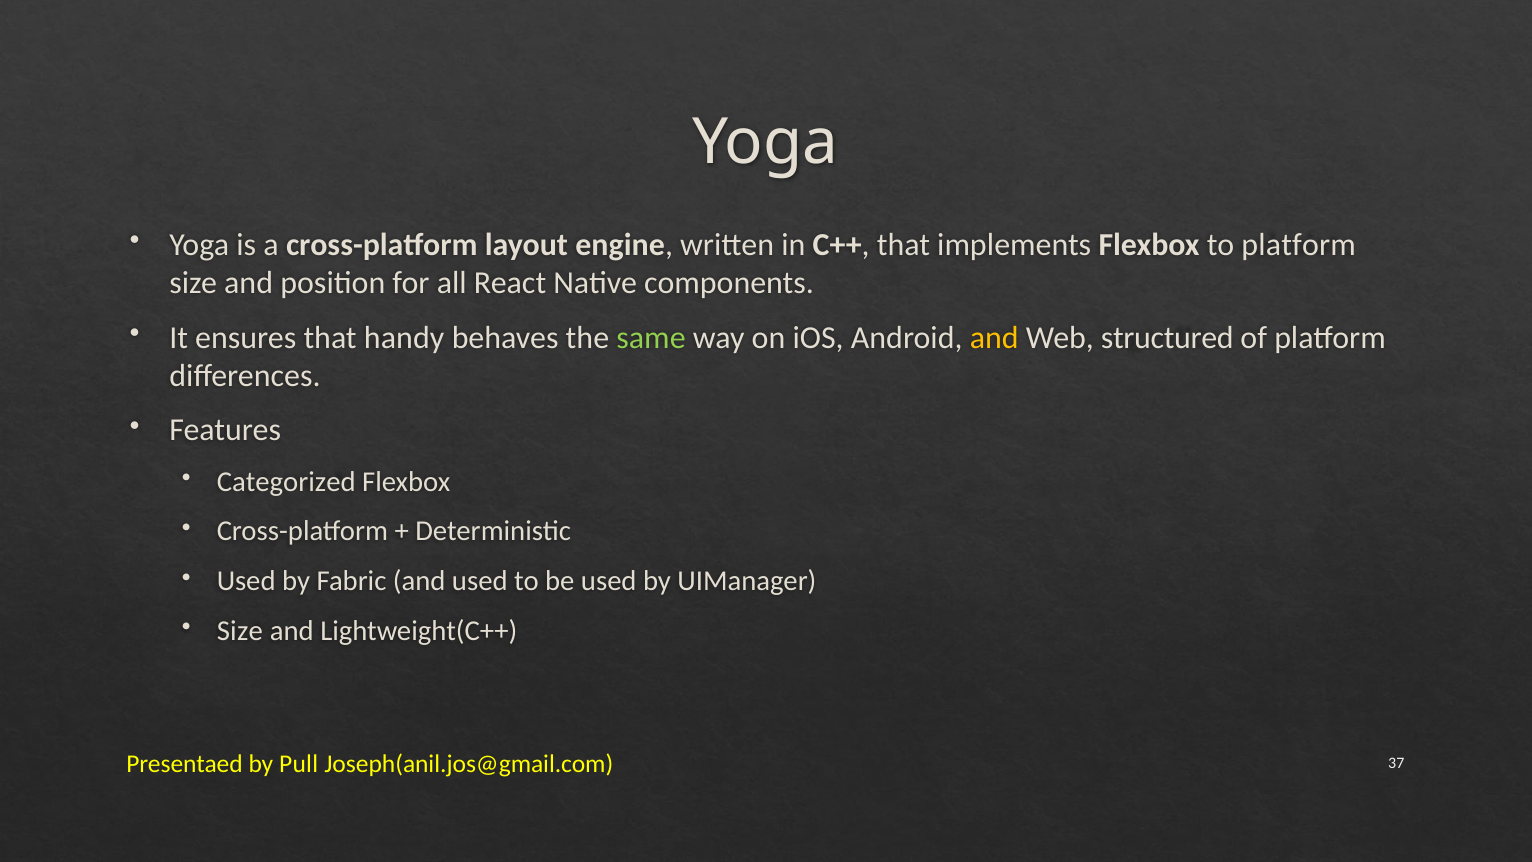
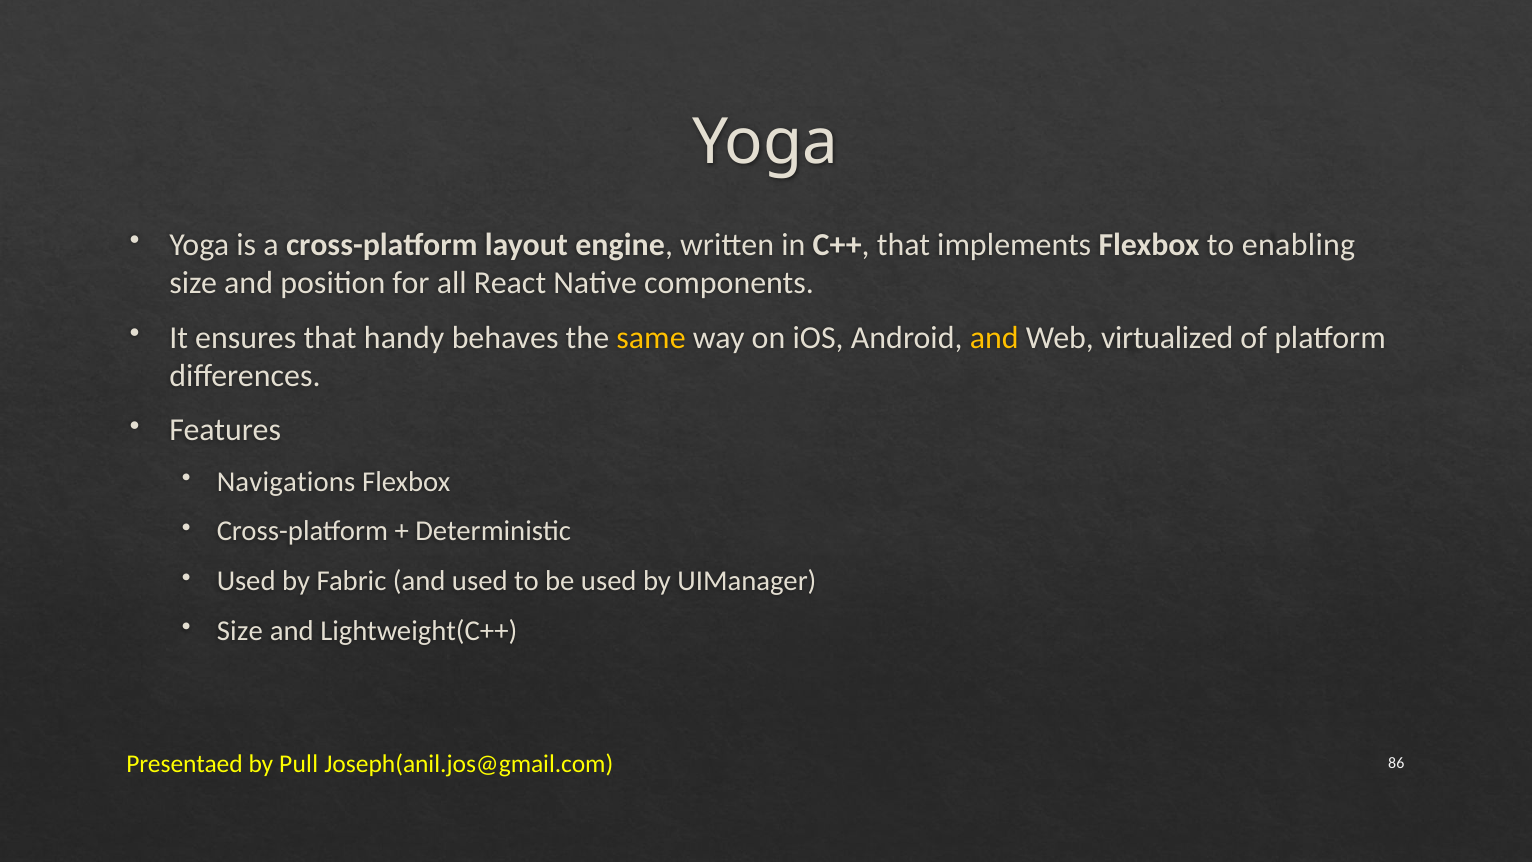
to platform: platform -> enabling (1299, 245)
same colour: light green -> yellow (651, 337)
structured: structured -> virtualized (1167, 337)
Categorized: Categorized -> Navigations (286, 482)
37: 37 -> 86 (1396, 763)
